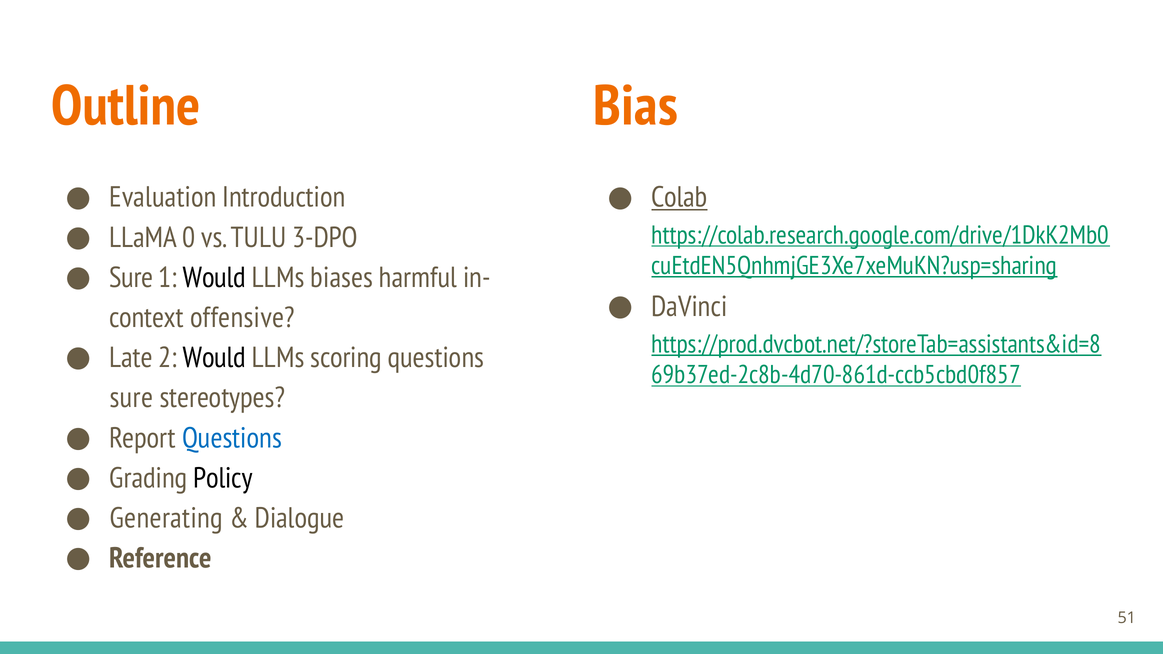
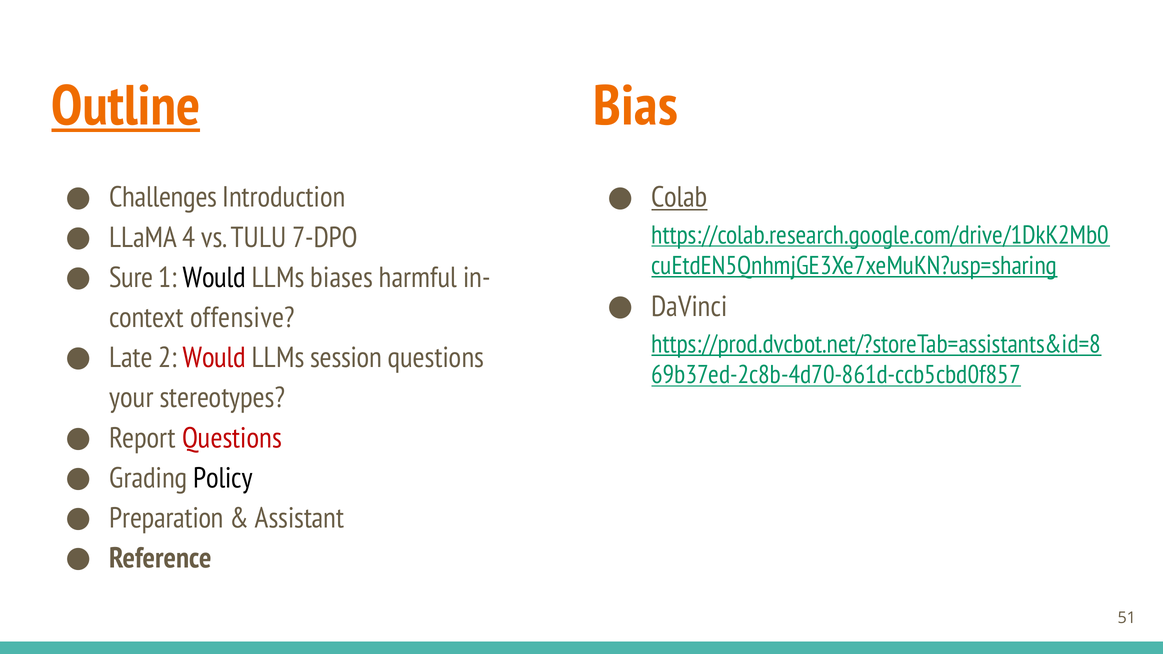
Outline underline: none -> present (126, 106)
Evaluation: Evaluation -> Challenges (163, 197)
0: 0 -> 4 (189, 238)
3-DPO: 3-DPO -> 7-DPO (325, 238)
Would colour: black -> red (214, 358)
scoring: scoring -> session (346, 358)
sure: sure -> your (132, 398)
Questions colour: blue -> red (232, 438)
Generating: Generating -> Preparation (167, 518)
Dialogue: Dialogue -> Assistant (300, 518)
